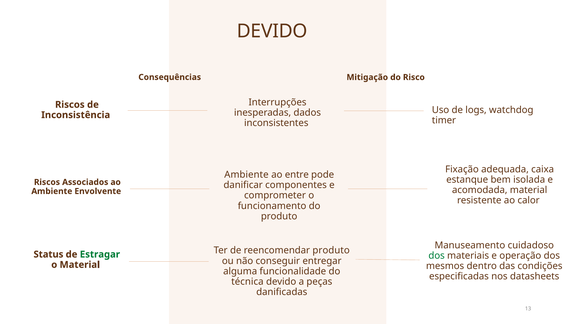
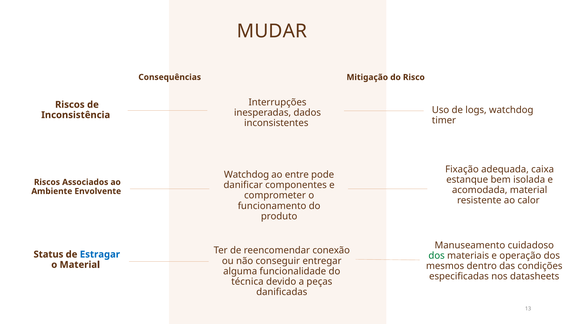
DEVIDO: DEVIDO -> MUDAR (272, 31)
Ambiente: Ambiente -> Watchdog (247, 174)
reencomendar produto: produto -> conexão (331, 250)
Estragar colour: green -> blue (100, 254)
